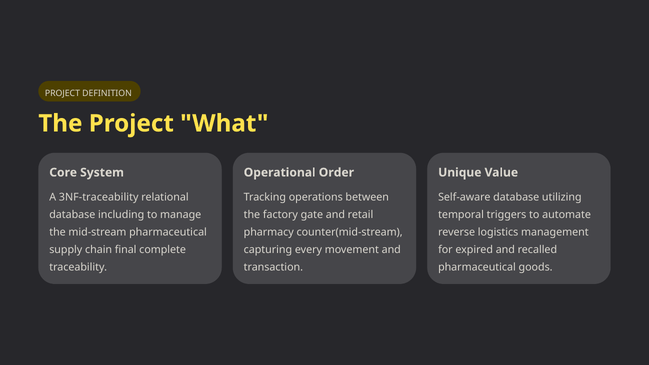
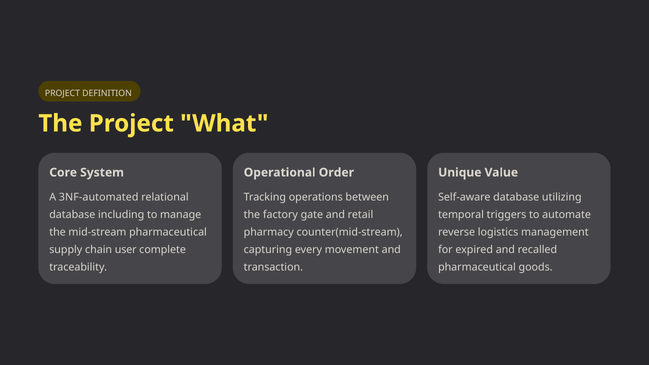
3NF-traceability: 3NF-traceability -> 3NF-automated (99, 197)
final: final -> user (126, 250)
